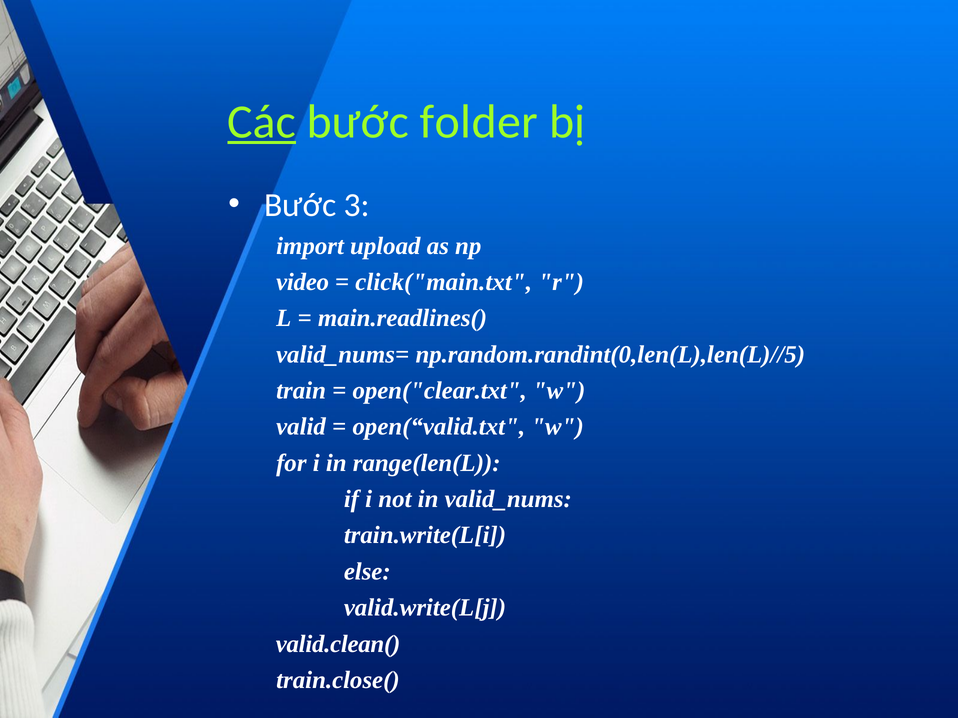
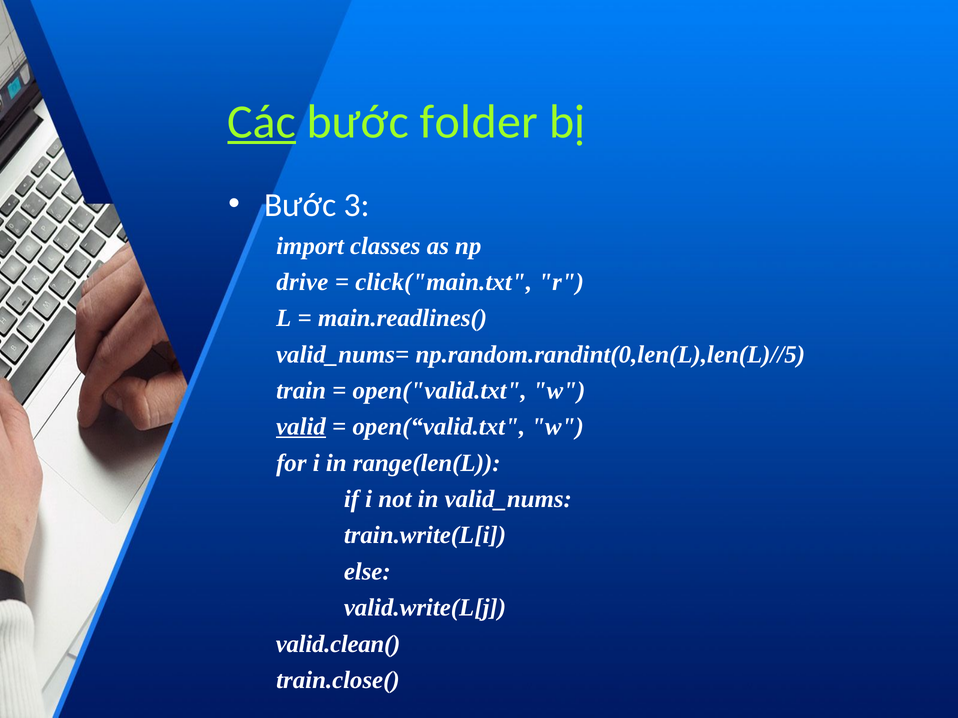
upload: upload -> classes (385, 246)
video: video -> drive (302, 282)
open("clear.txt: open("clear.txt -> open("valid.txt (440, 391)
valid underline: none -> present (301, 427)
